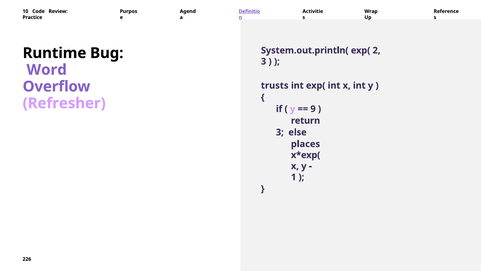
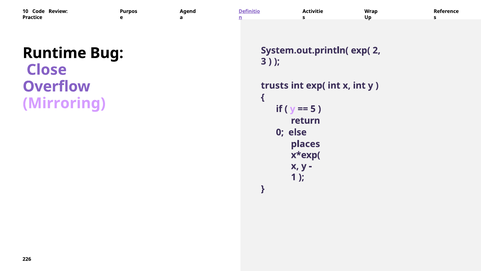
Word: Word -> Close (47, 70)
Refresher: Refresher -> Mirroring (64, 103)
9: 9 -> 5 (313, 109)
3: 3 -> 0 (280, 132)
